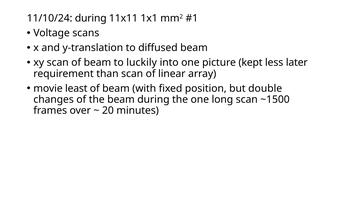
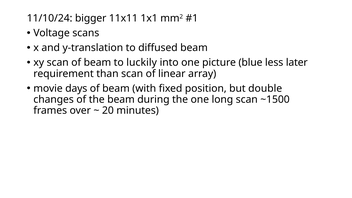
11/10/24 during: during -> bigger (91, 18)
kept: kept -> blue (250, 63)
least: least -> days (76, 88)
